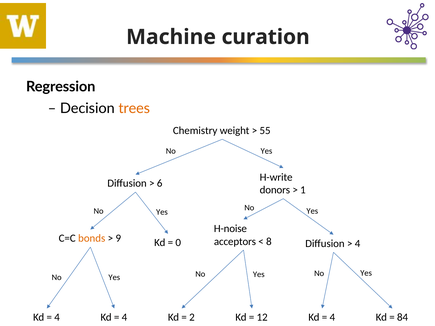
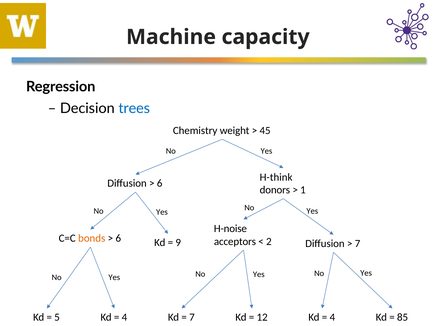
curation: curation -> capacity (266, 37)
trees colour: orange -> blue (134, 108)
55: 55 -> 45 (265, 131)
H-write: H-write -> H-think (276, 177)
9: 9 -> 6 (118, 239)
8: 8 -> 2 (269, 242)
4: 4 -> 7 (358, 244)
0: 0 -> 9 (178, 243)
4: 4 -> 5 (57, 318)
2: 2 -> 7 (192, 318)
84: 84 -> 85 (403, 318)
